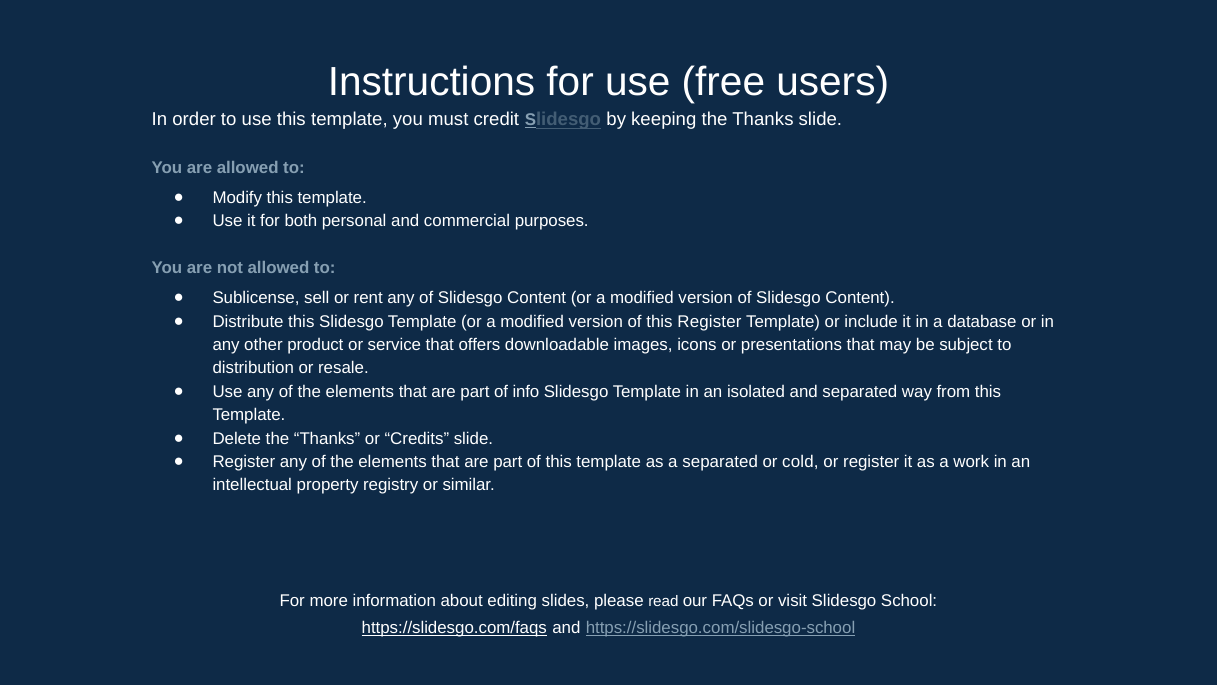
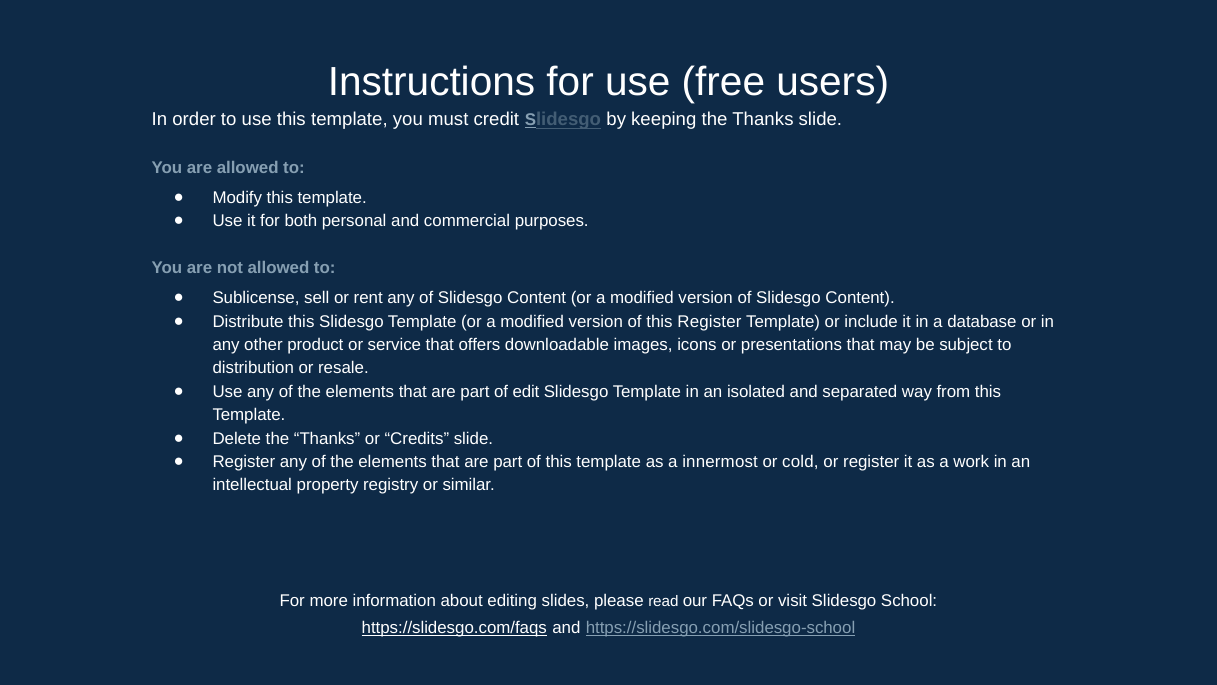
info: info -> edit (526, 392)
a separated: separated -> innermost (720, 462)
